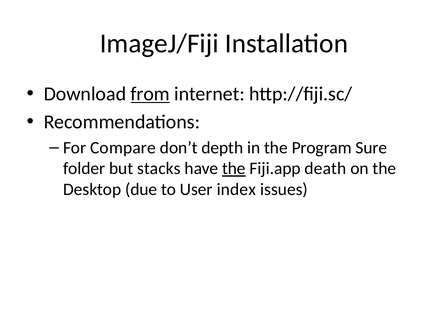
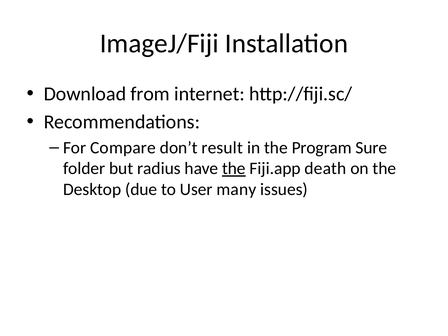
from underline: present -> none (150, 94)
depth: depth -> result (222, 148)
stacks: stacks -> radius (159, 169)
index: index -> many (236, 189)
